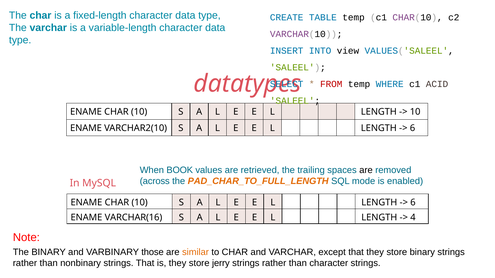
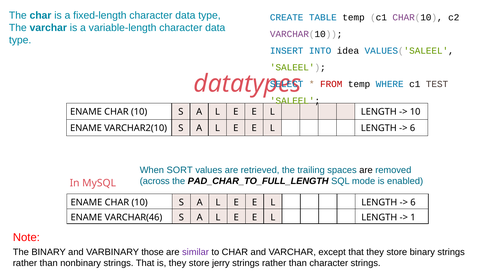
view: view -> idea (348, 51)
ACID: ACID -> TEST (437, 84)
BOOK: BOOK -> SORT (180, 170)
PAD_CHAR_TO_FULL_LENGTH colour: orange -> black (258, 181)
VARCHAR(16: VARCHAR(16 -> VARCHAR(46 (133, 218)
4: 4 -> 1 (413, 218)
similar colour: orange -> purple (195, 252)
